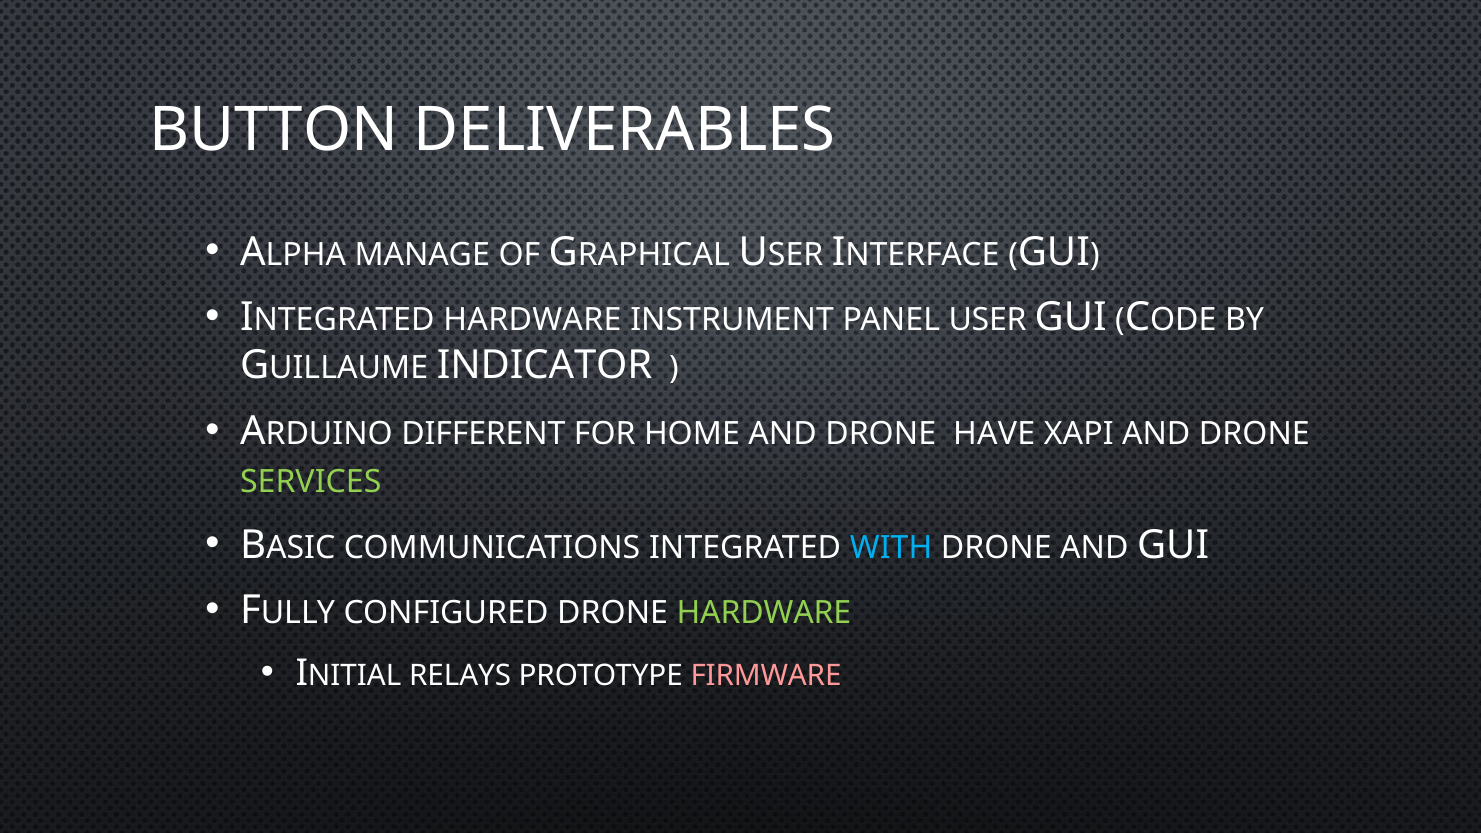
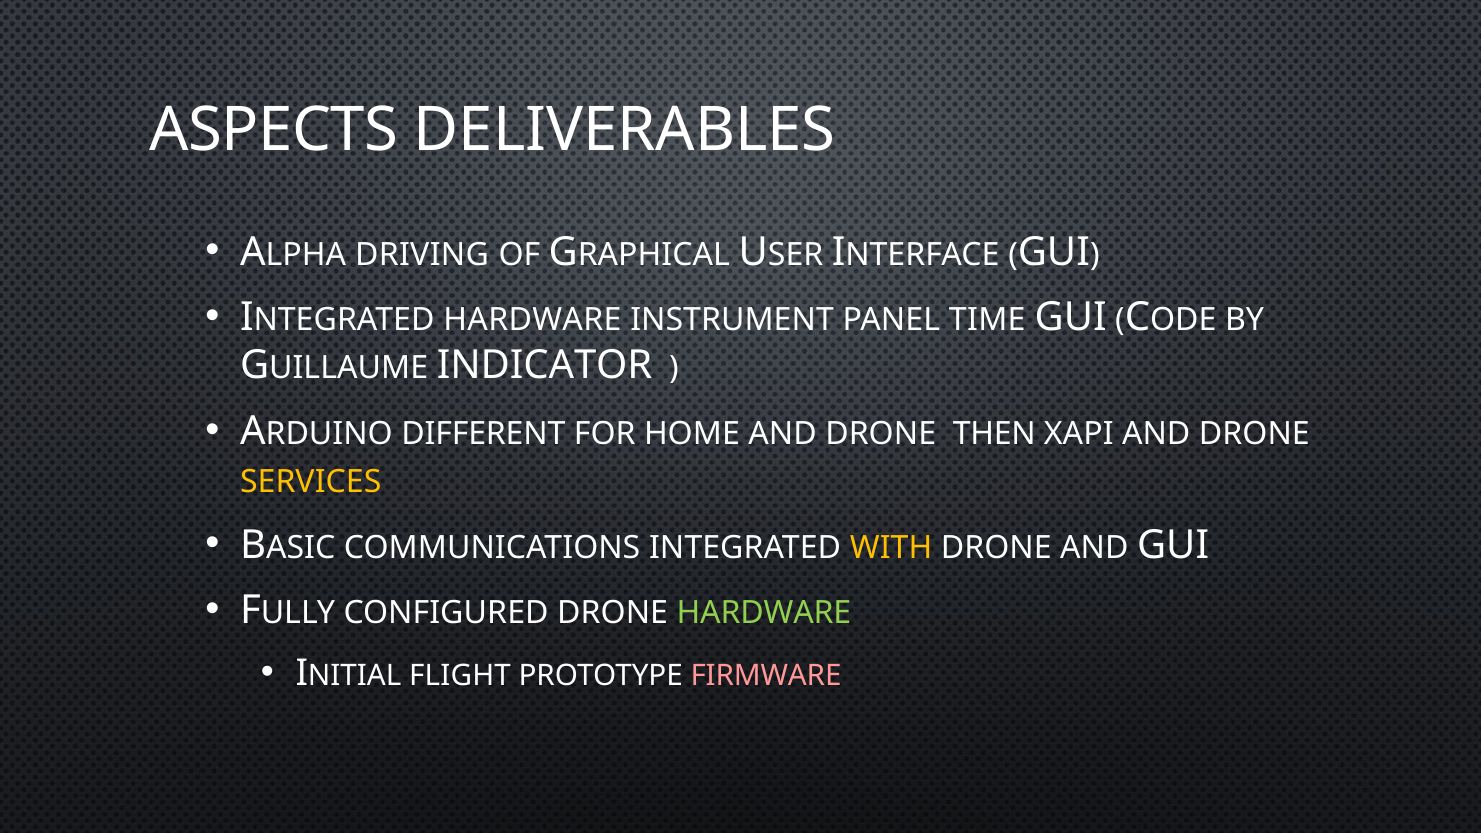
BUTTON: BUTTON -> ASPECTS (274, 130)
MANAGE: MANAGE -> DRIVING (422, 254)
USER: USER -> TIME (987, 320)
HAVE: HAVE -> THEN (994, 434)
SERVICES colour: light green -> yellow (311, 482)
WITH colour: light blue -> yellow (891, 547)
RELAYS: RELAYS -> FLIGHT (460, 676)
